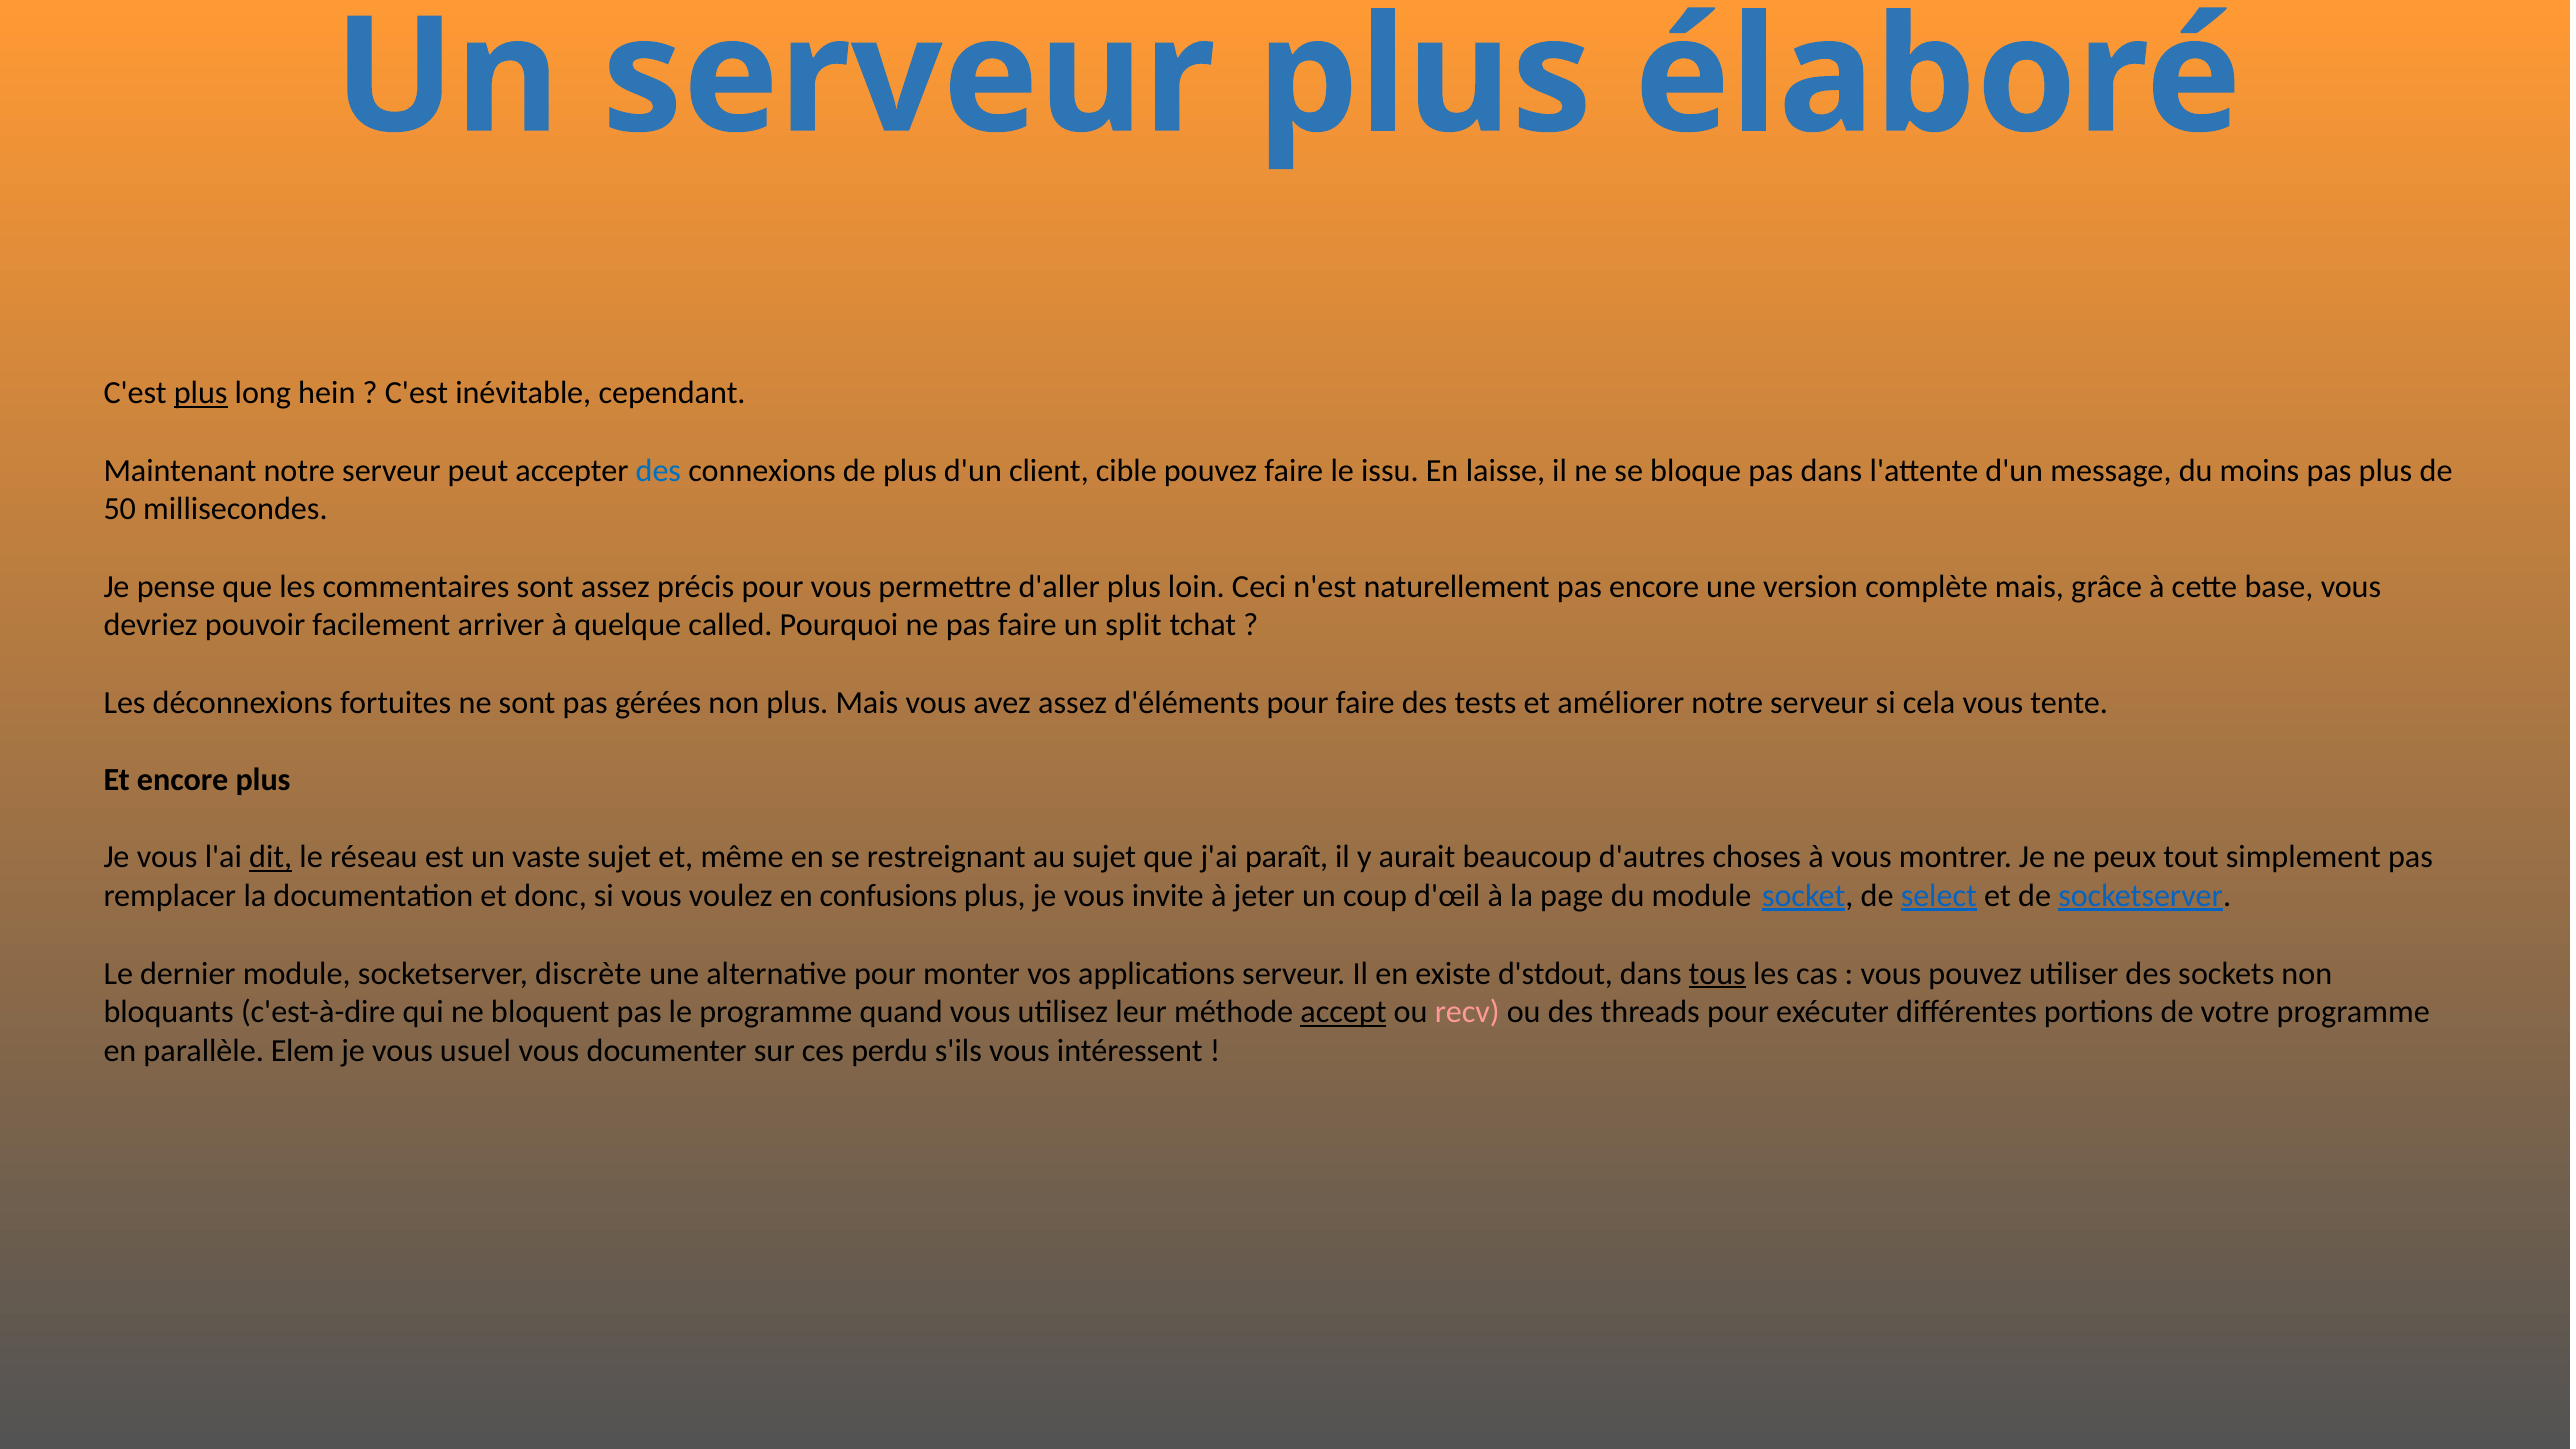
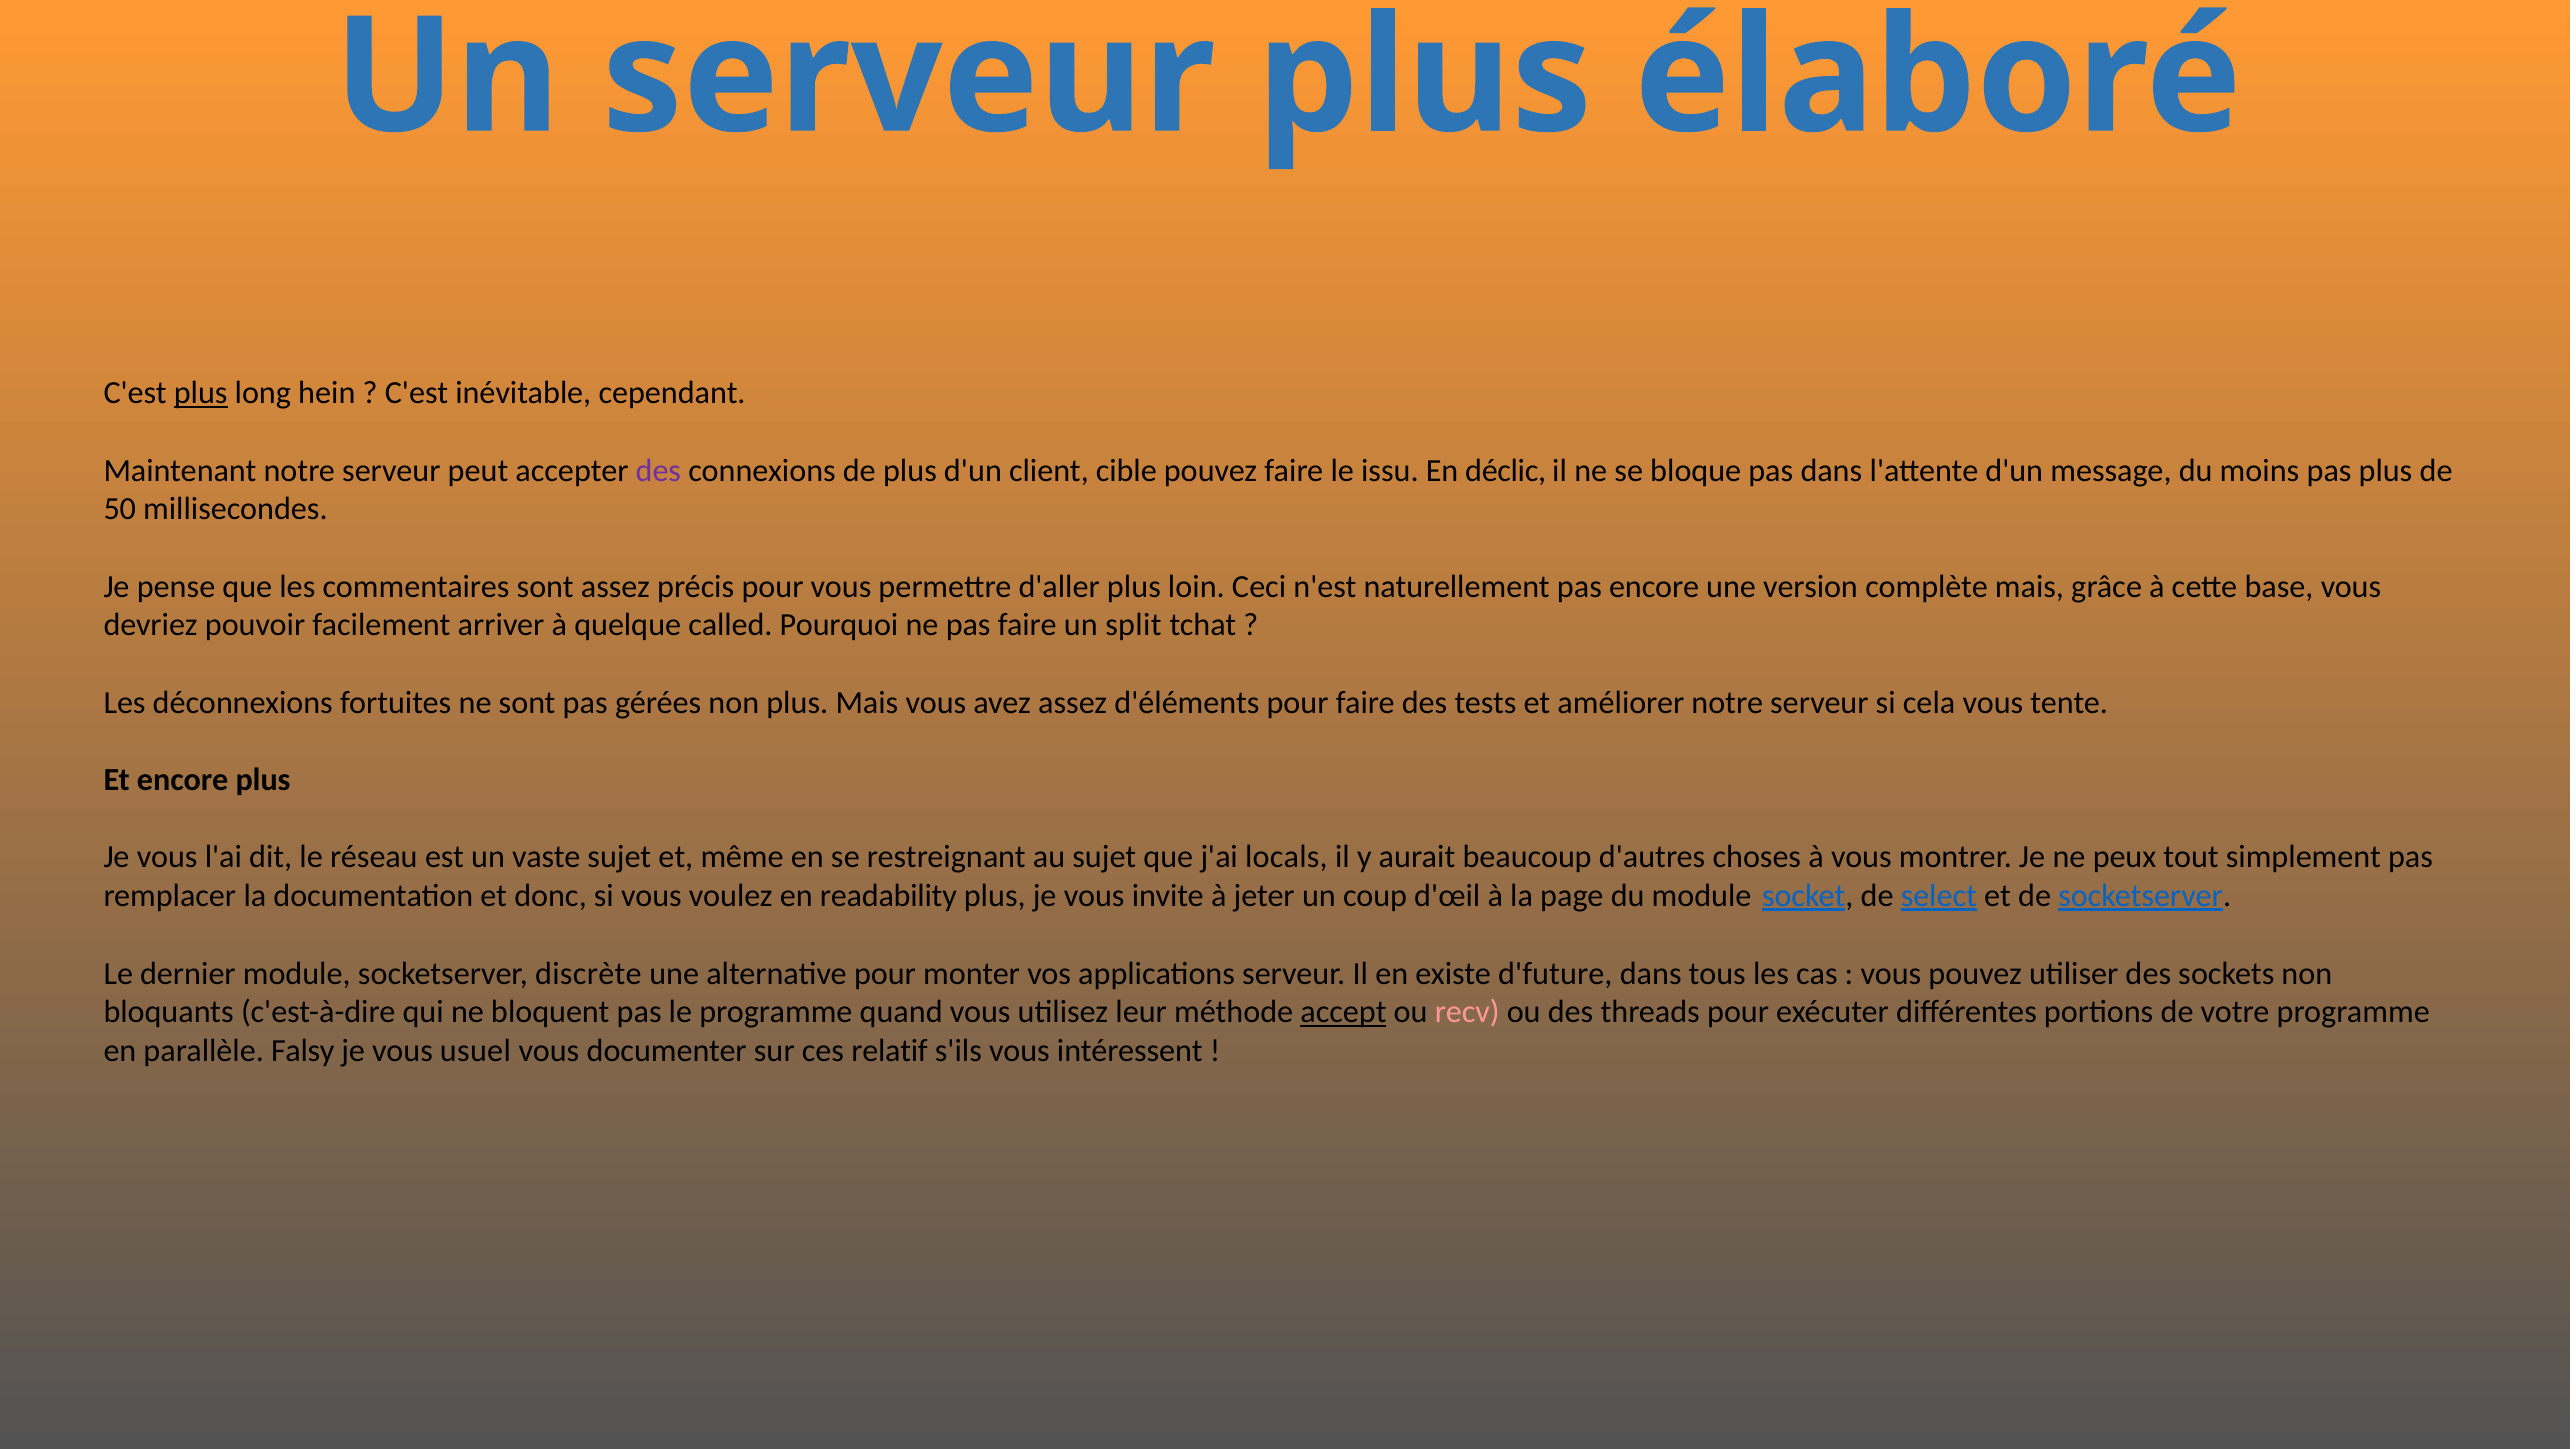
des colour: blue -> purple (658, 471)
laisse: laisse -> déclic (1506, 471)
dit underline: present -> none (271, 857)
paraît: paraît -> locals (1286, 857)
confusions: confusions -> readability (888, 896)
d'stdout: d'stdout -> d'future (1555, 973)
tous underline: present -> none (1717, 973)
Elem: Elem -> Falsy (303, 1051)
perdu: perdu -> relatif (890, 1051)
